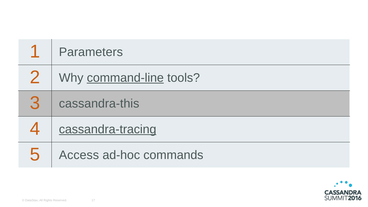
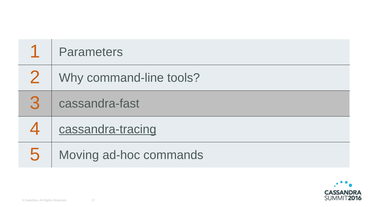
command-line underline: present -> none (125, 78)
cassandra-this: cassandra-this -> cassandra-fast (99, 104)
Access: Access -> Moving (79, 155)
